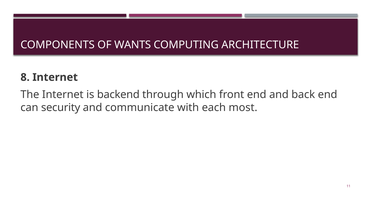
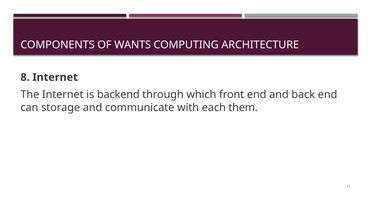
security: security -> storage (61, 108)
most: most -> them (243, 108)
